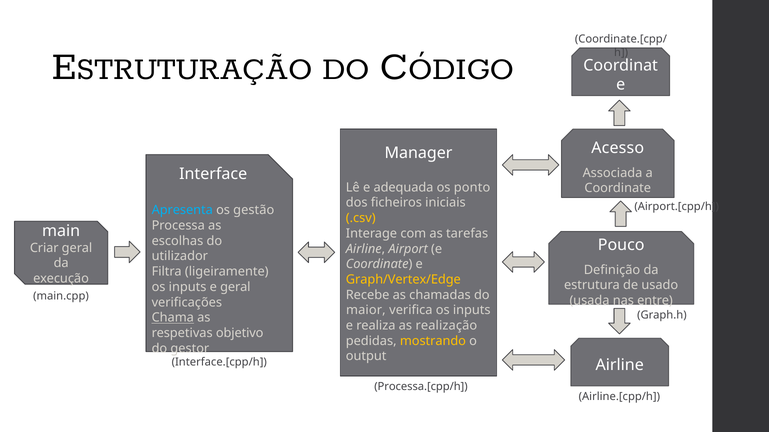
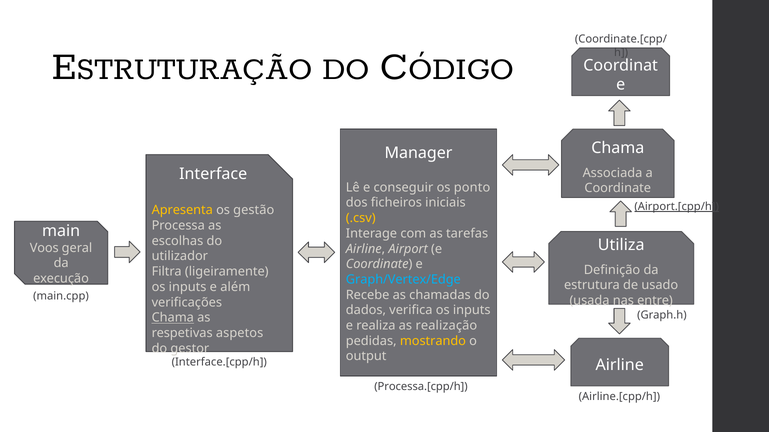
Acesso: Acesso -> Chama (618, 148)
adequada: adequada -> conseguir (403, 188)
Airport.[cpp/h underline: none -> present (677, 207)
Apresenta colour: light blue -> yellow (182, 210)
Pouco: Pouco -> Utiliza (621, 246)
Criar: Criar -> Voos (44, 248)
Graph/Vertex/Edge colour: yellow -> light blue (403, 280)
e geral: geral -> além (235, 287)
maior: maior -> dados (366, 311)
objetivo: objetivo -> aspetos (240, 333)
